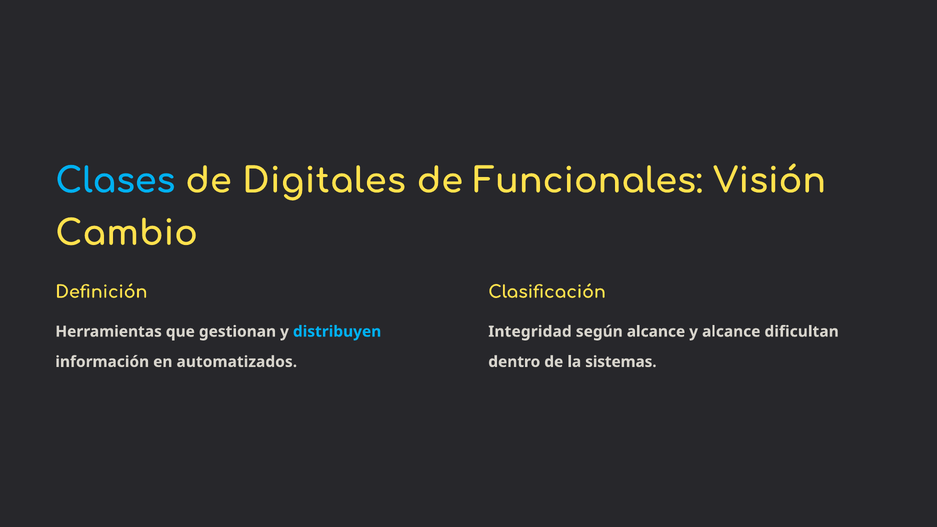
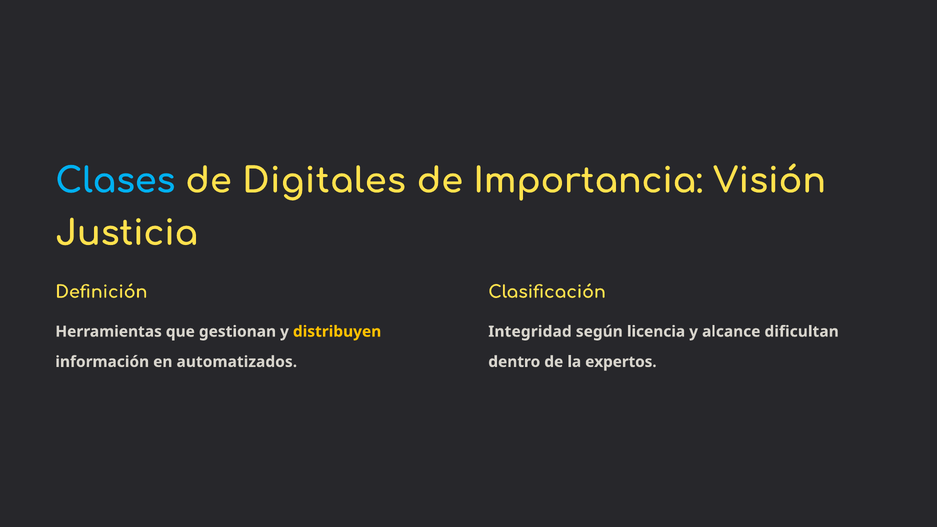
Funcionales: Funcionales -> Importancia (588, 181)
Cambio: Cambio -> Justicia (127, 233)
distribuyen colour: light blue -> yellow (337, 332)
según alcance: alcance -> licencia (656, 332)
sistemas: sistemas -> expertos (621, 362)
